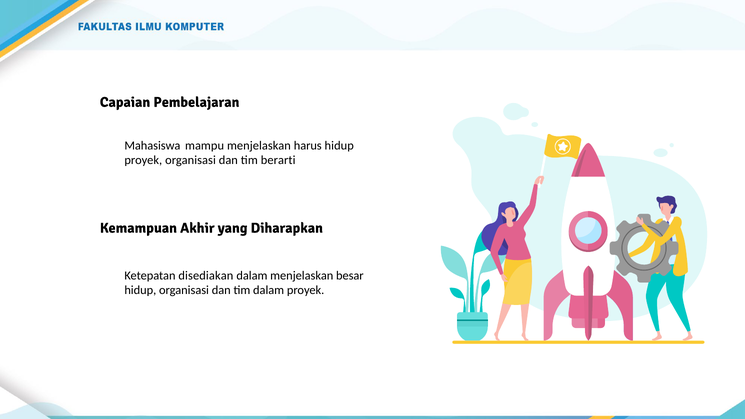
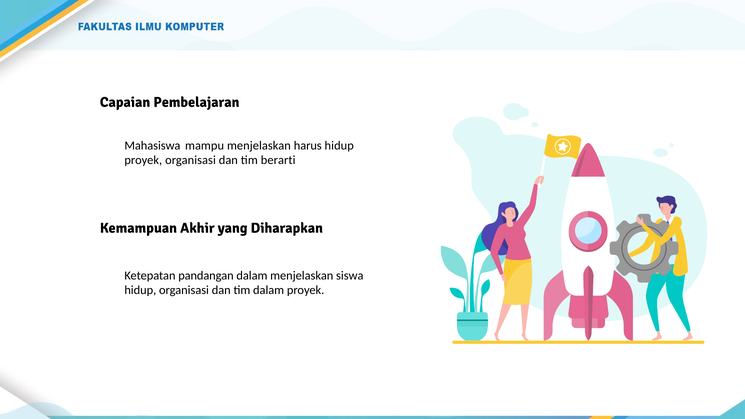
disediakan: disediakan -> pandangan (206, 275)
besar: besar -> siswa (350, 275)
